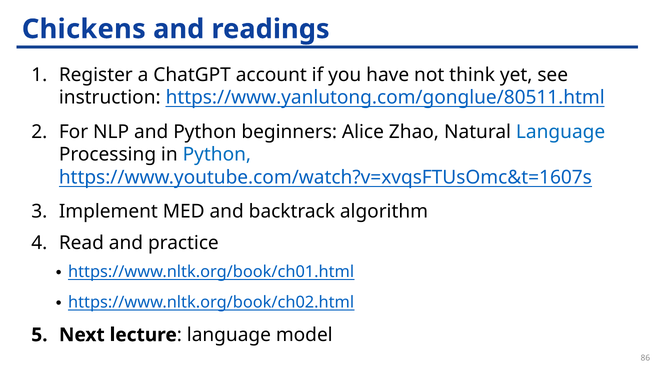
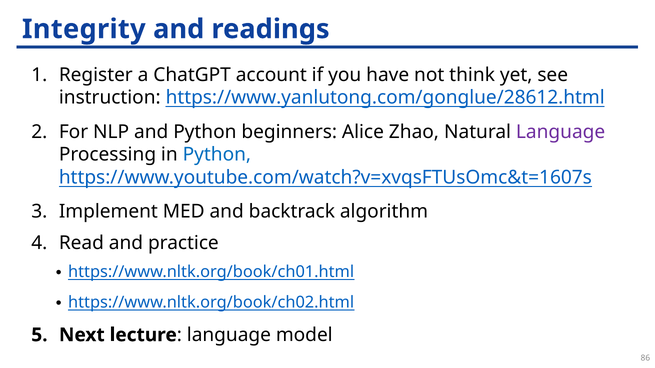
Chickens: Chickens -> Integrity (84, 29)
https://www.yanlutong.com/gonglue/80511.html: https://www.yanlutong.com/gonglue/80511.html -> https://www.yanlutong.com/gonglue/28612.html (385, 98)
Language colour: blue -> purple (561, 132)
